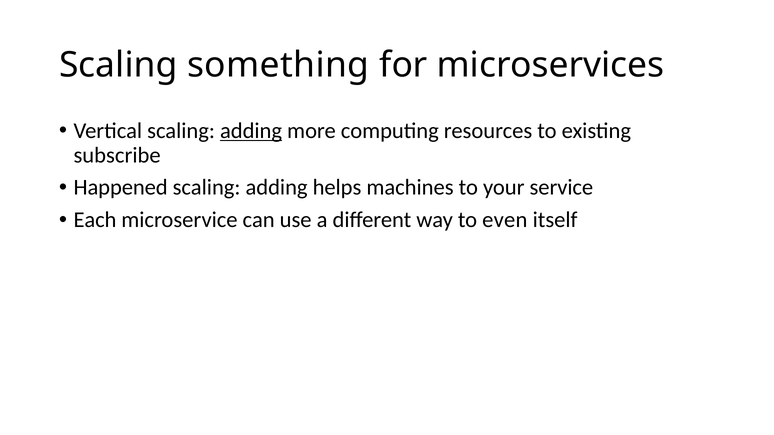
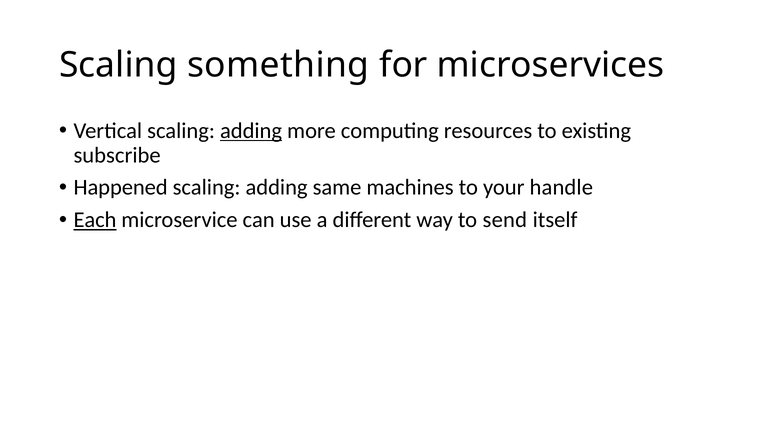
helps: helps -> same (337, 188)
service: service -> handle (561, 188)
Each underline: none -> present (95, 220)
even: even -> send (505, 220)
